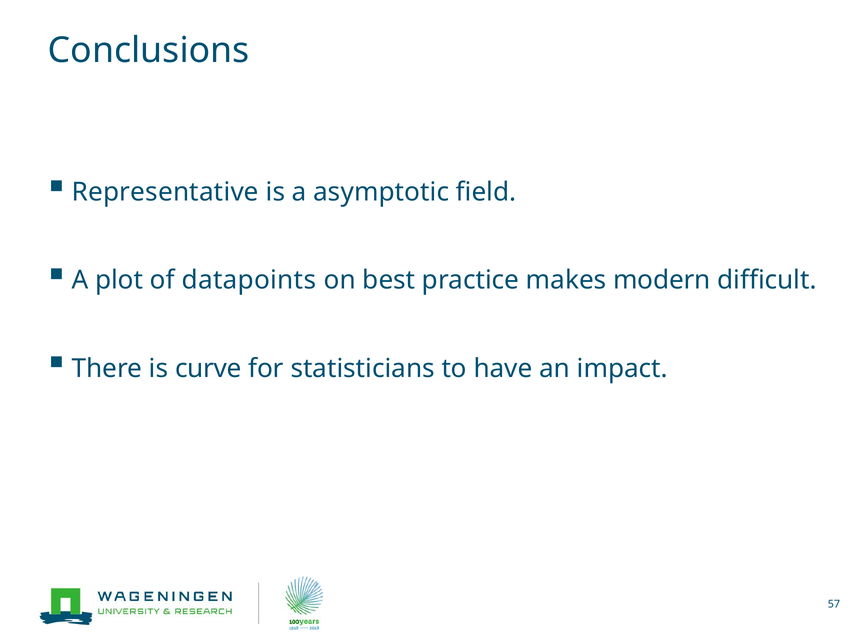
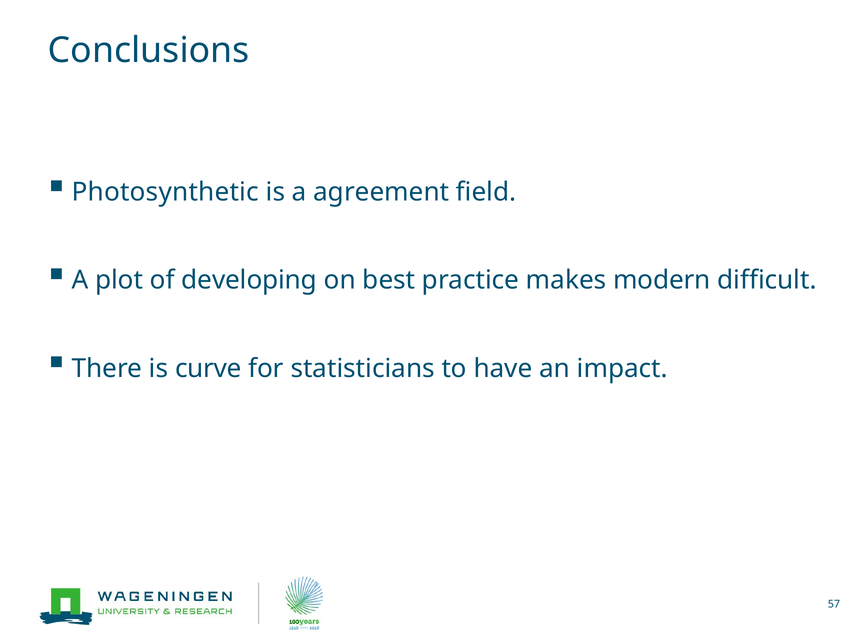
Representative: Representative -> Photosynthetic (165, 192)
asymptotic: asymptotic -> agreement (381, 192)
datapoints: datapoints -> developing (249, 281)
